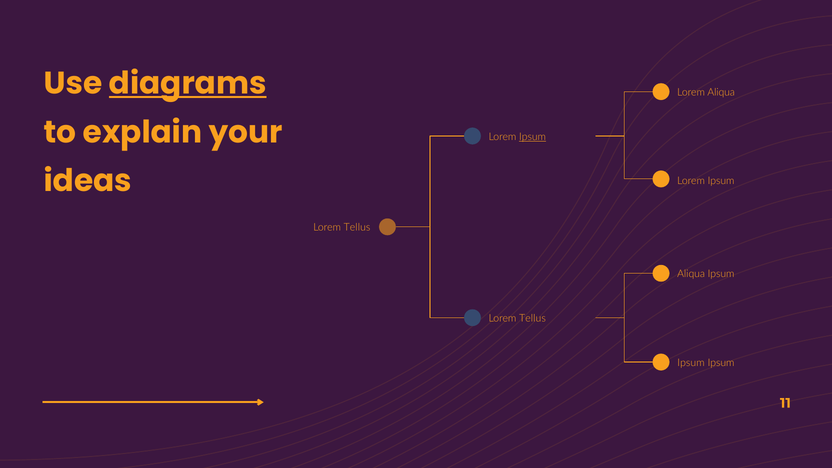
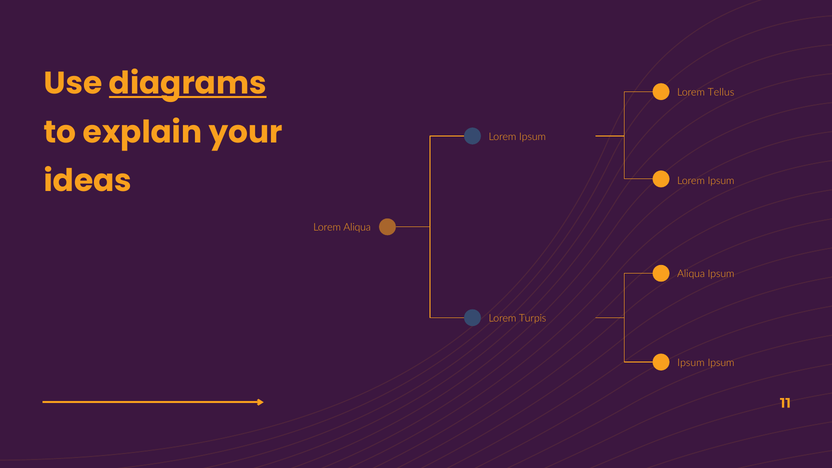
Lorem Aliqua: Aliqua -> Tellus (721, 92)
Ipsum underline: present -> none (533, 137)
Tellus: Tellus -> Aliqua (357, 228)
Tellus: Tellus -> Turpis (533, 318)
